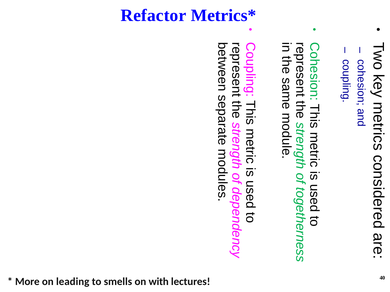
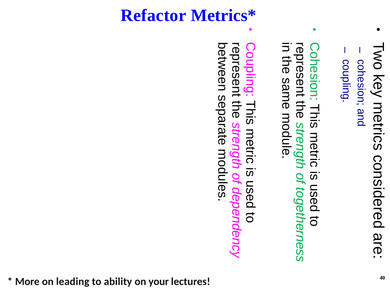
smells: smells -> ability (118, 282)
with: with -> your (159, 282)
